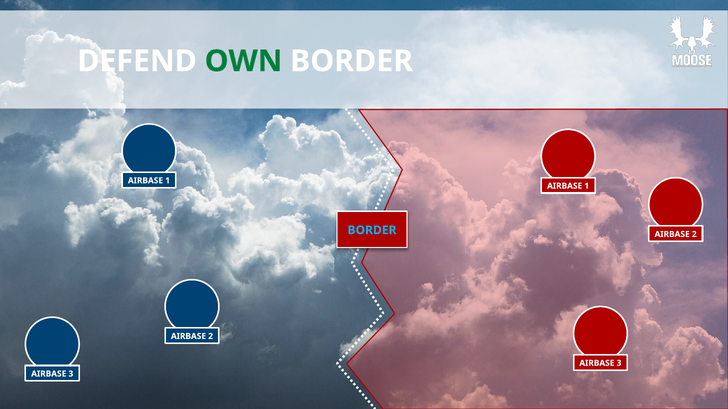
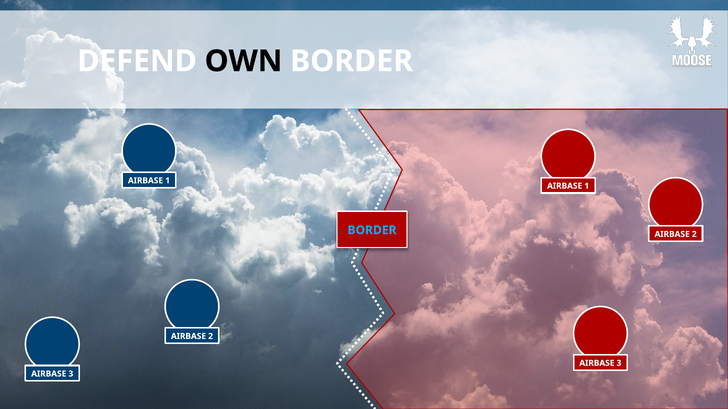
OWN colour: green -> black (244, 61)
